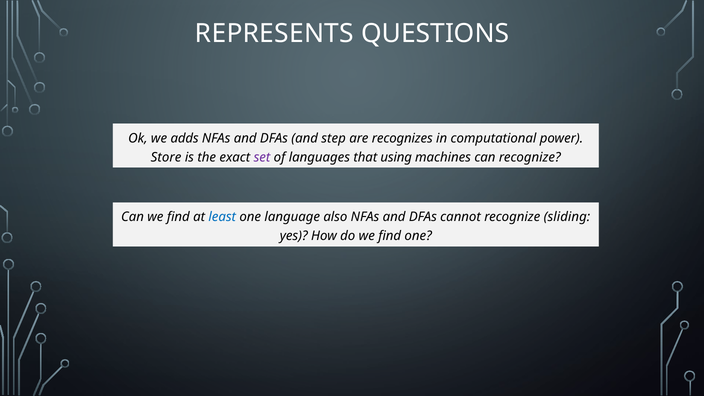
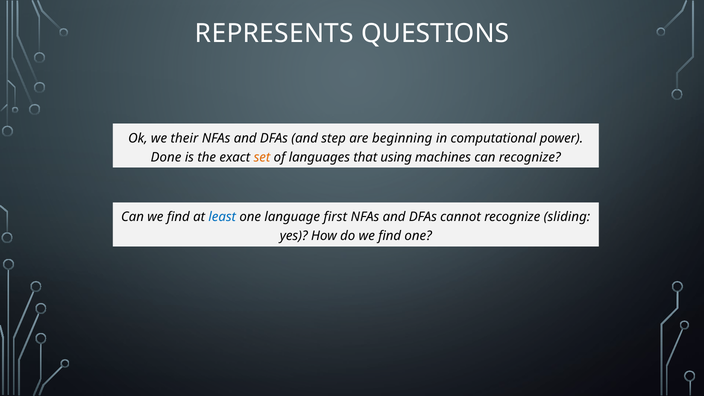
adds: adds -> their (184, 138)
recognizes: recognizes -> beginning (402, 138)
Store: Store -> Done (166, 157)
set colour: purple -> orange (262, 157)
also: also -> first (335, 217)
